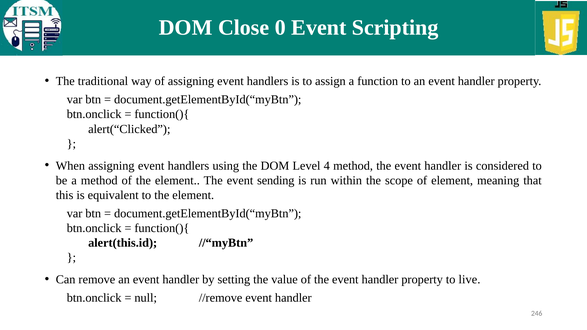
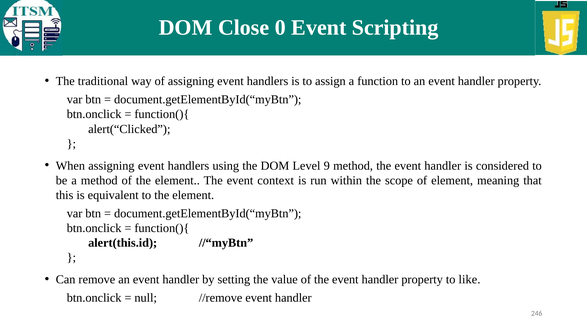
4: 4 -> 9 (327, 166)
sending: sending -> context (276, 180)
live: live -> like (469, 280)
